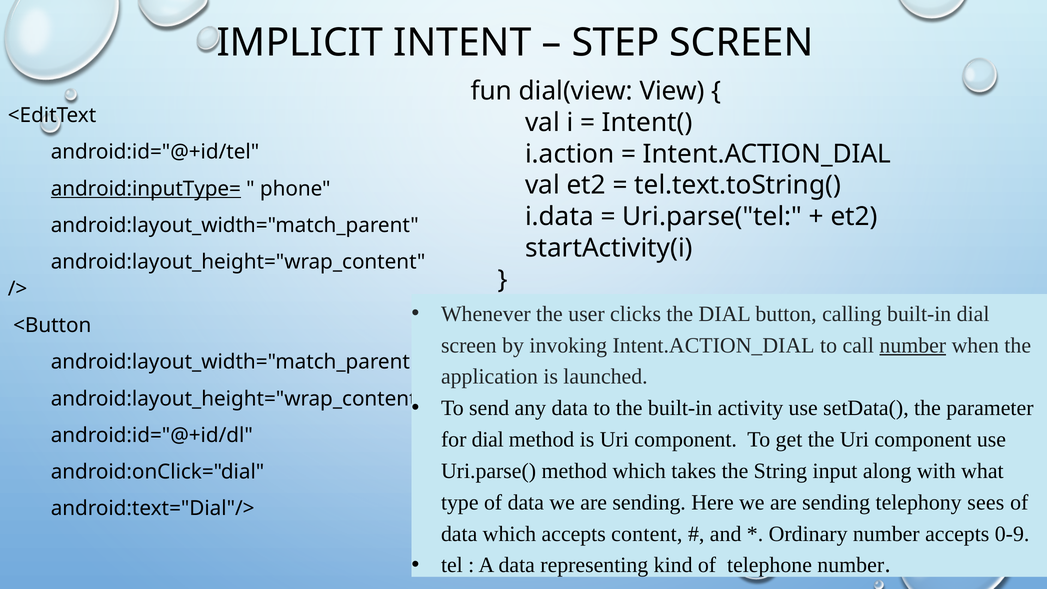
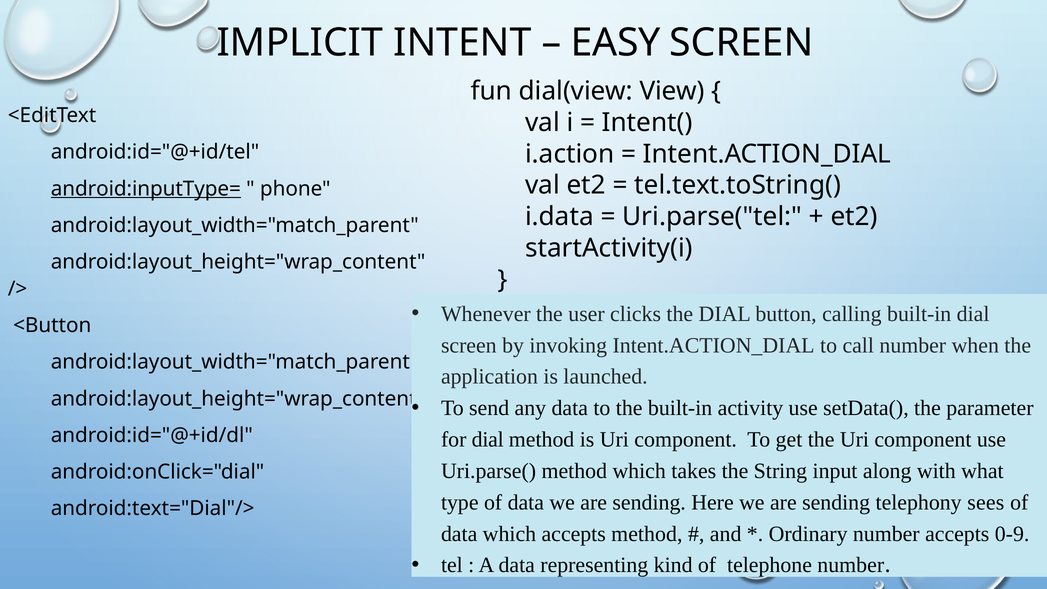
STEP: STEP -> EASY (616, 43)
number underline: present -> none (913, 345)
accepts content: content -> method (647, 534)
